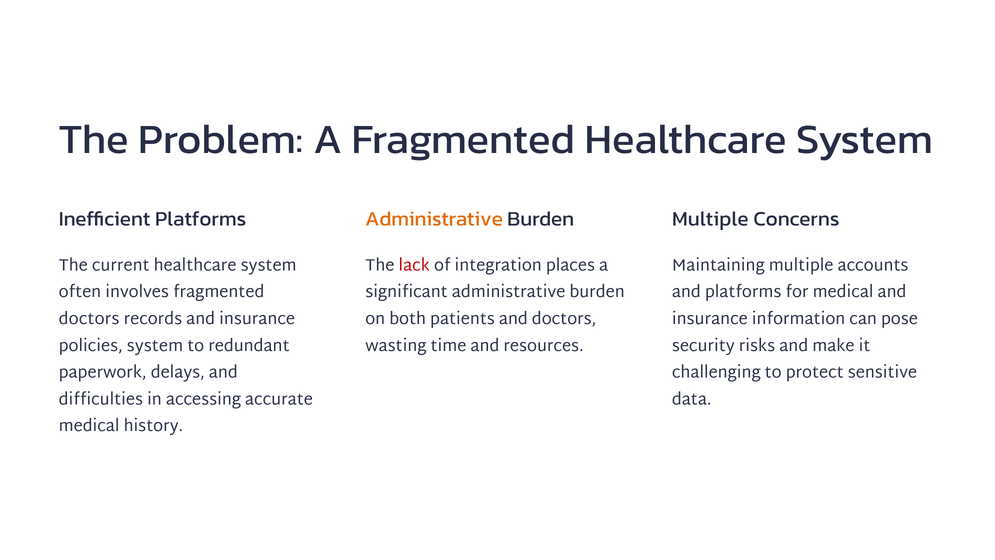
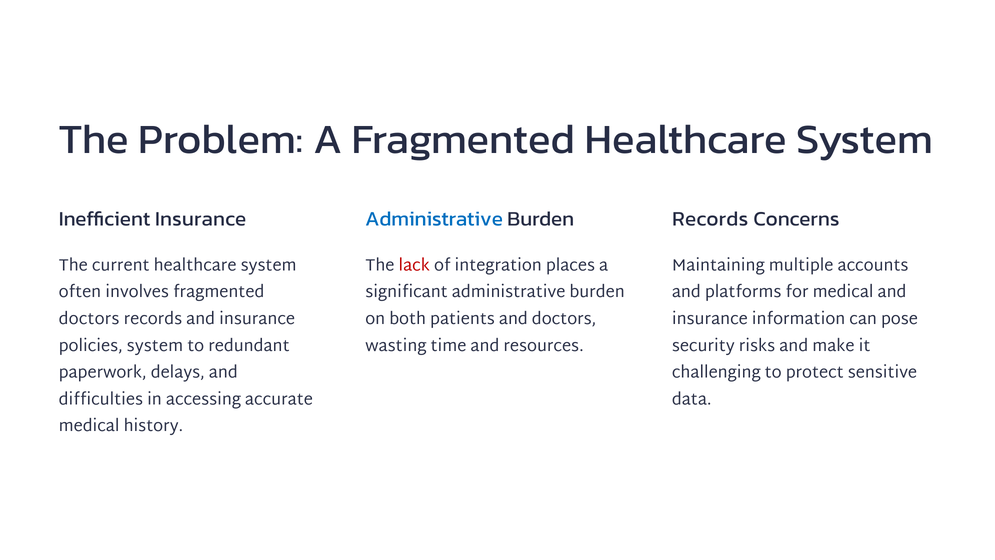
Inefficient Platforms: Platforms -> Insurance (201, 219)
Administrative colour: orange -> blue (434, 219)
Multiple: Multiple -> Records (710, 219)
